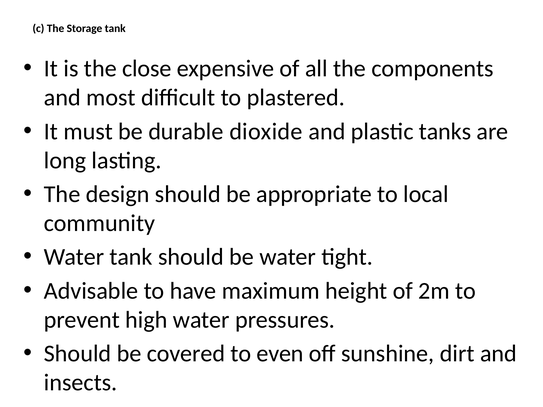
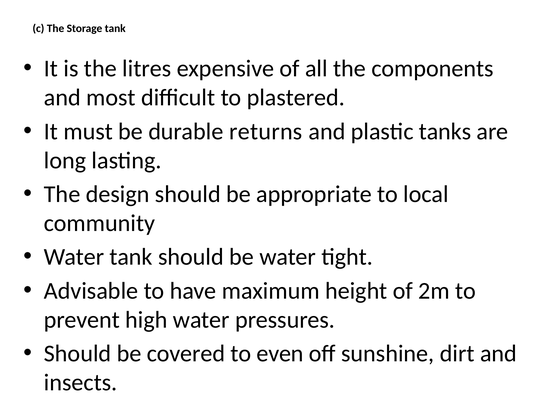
close: close -> litres (147, 69)
dioxide: dioxide -> returns (266, 131)
